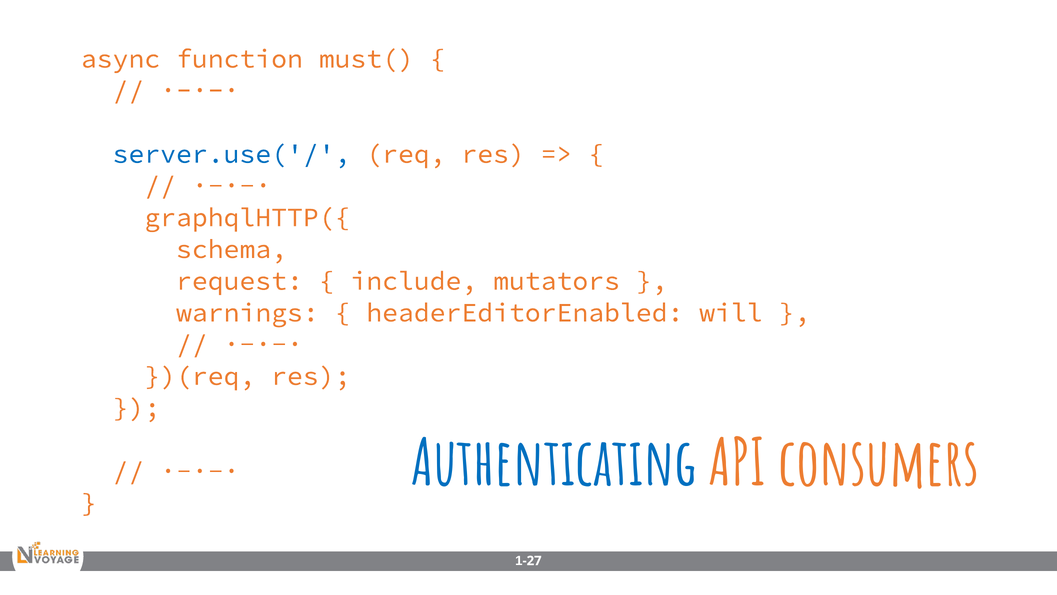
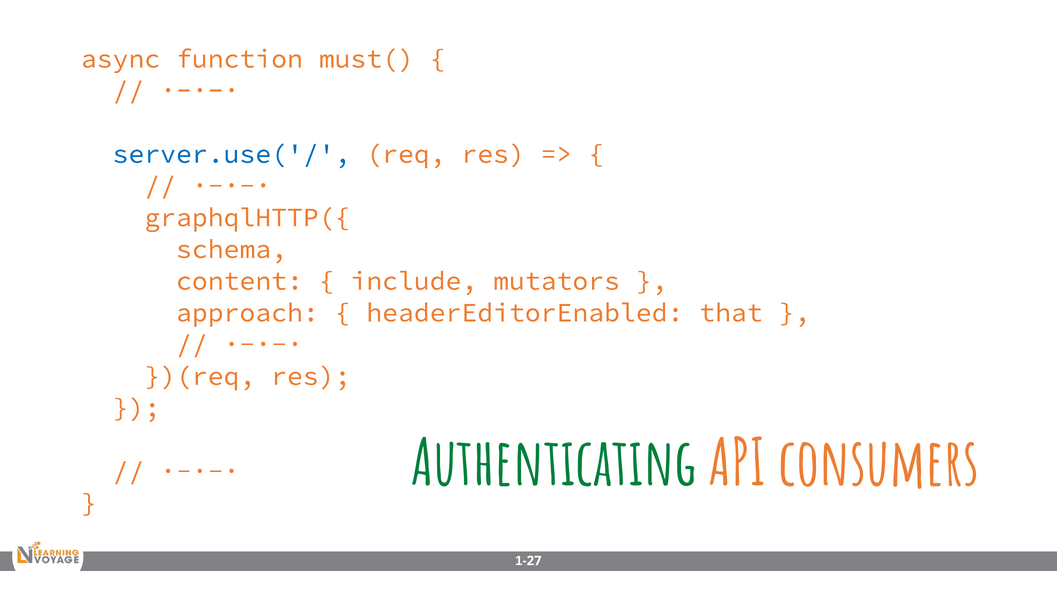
request: request -> content (239, 281)
warnings: warnings -> approach (247, 312)
will: will -> that (731, 312)
Authenticating colour: blue -> green (554, 464)
